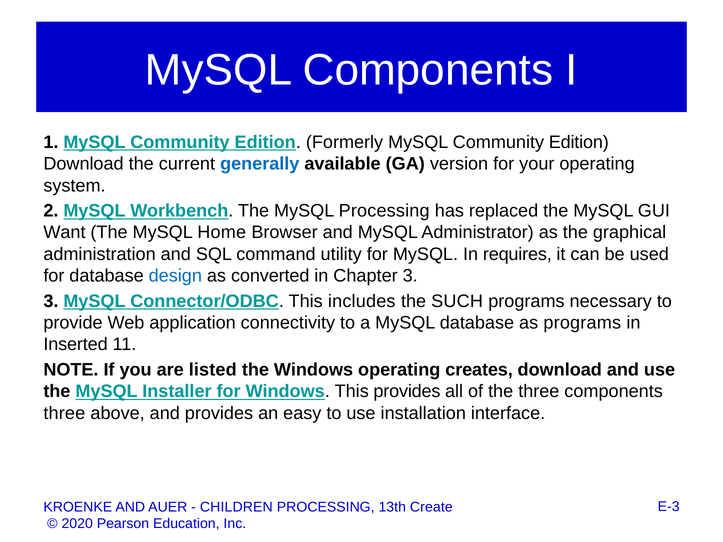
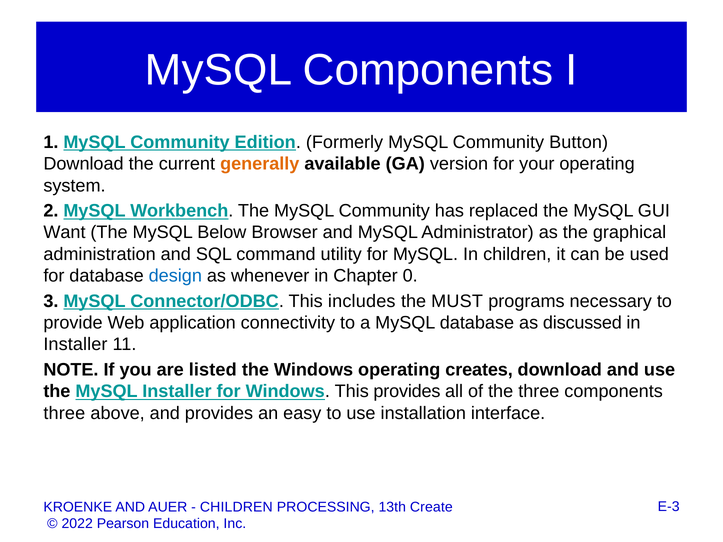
Formerly MySQL Community Edition: Edition -> Button (579, 142)
generally colour: blue -> orange (260, 164)
The MySQL Processing: Processing -> Community (384, 211)
Home: Home -> Below (222, 233)
In requires: requires -> children (517, 254)
converted: converted -> whenever (270, 276)
Chapter 3: 3 -> 0 (410, 276)
SUCH: SUCH -> MUST (457, 301)
as programs: programs -> discussed (582, 323)
Inserted: Inserted -> Installer (75, 345)
2020: 2020 -> 2022 (77, 524)
